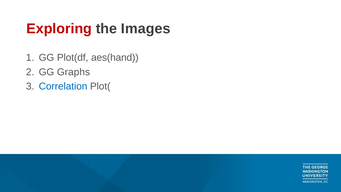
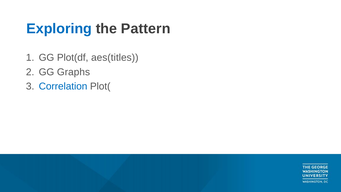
Exploring colour: red -> blue (59, 29)
Images: Images -> Pattern (146, 29)
aes(hand: aes(hand -> aes(titles (115, 58)
